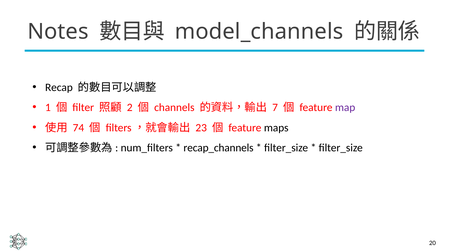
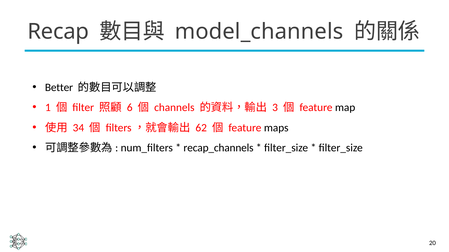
Notes: Notes -> Recap (58, 32)
Recap: Recap -> Better (59, 88)
2: 2 -> 6 (130, 108)
7: 7 -> 3 (275, 108)
map colour: purple -> black (345, 108)
74: 74 -> 34 (78, 128)
23: 23 -> 62 (201, 128)
